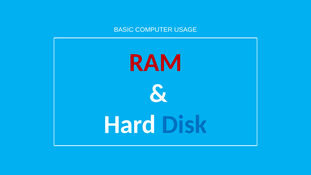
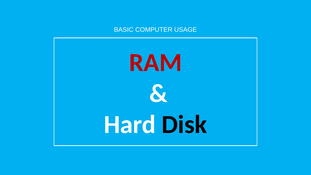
Disk colour: blue -> black (184, 125)
